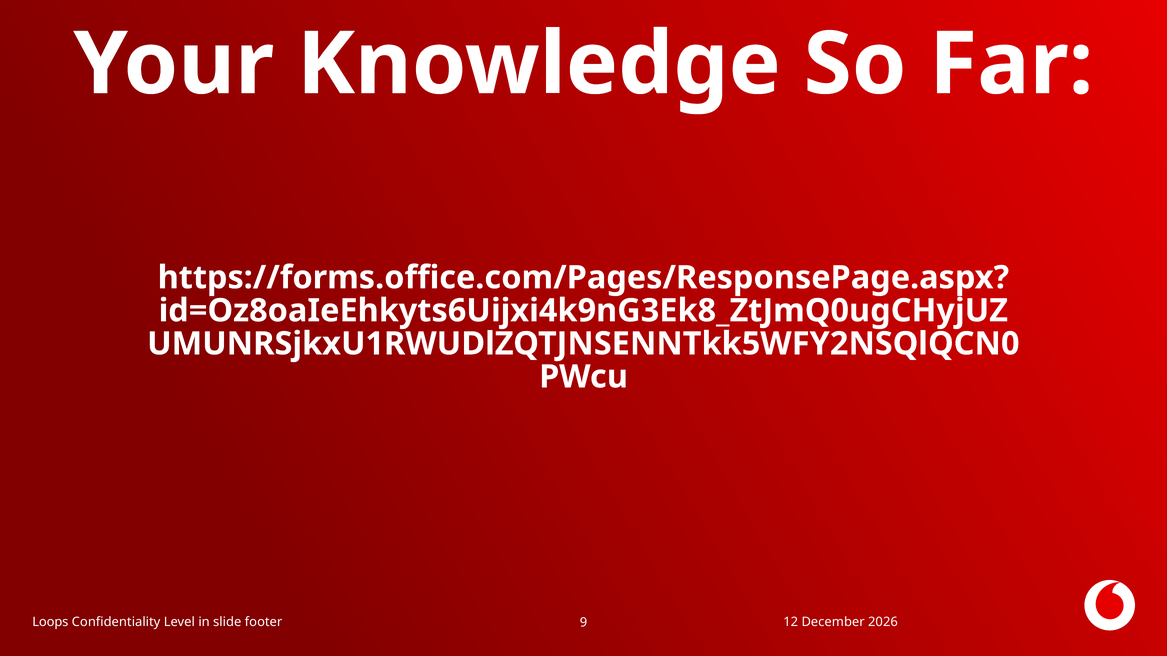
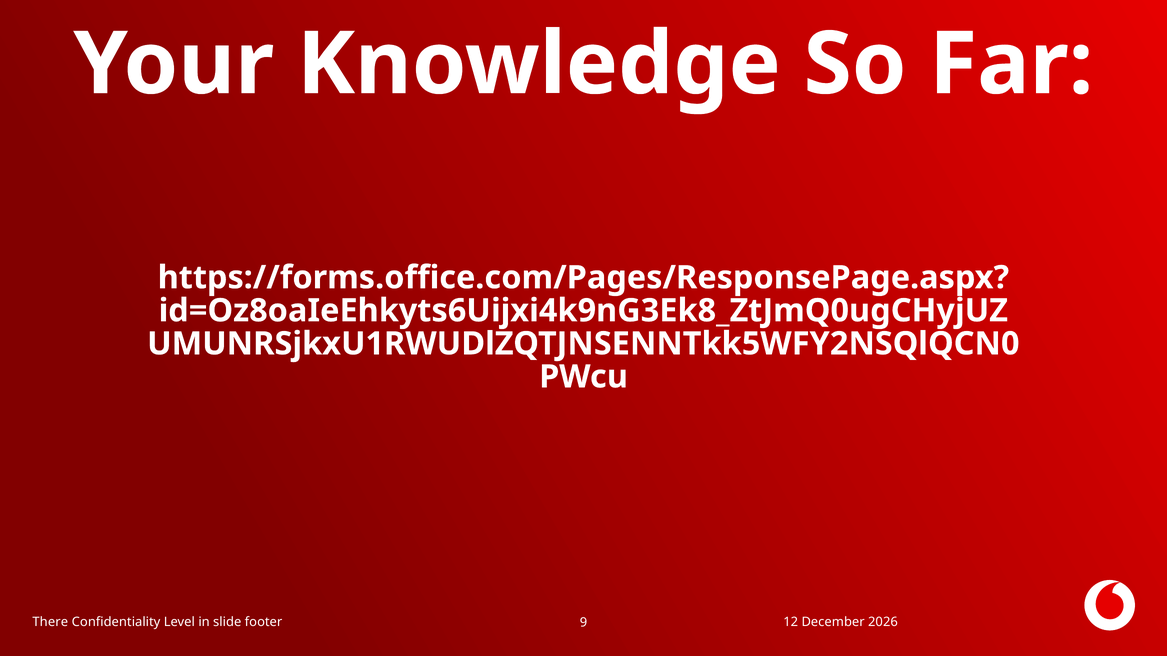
Loops: Loops -> There (50, 623)
